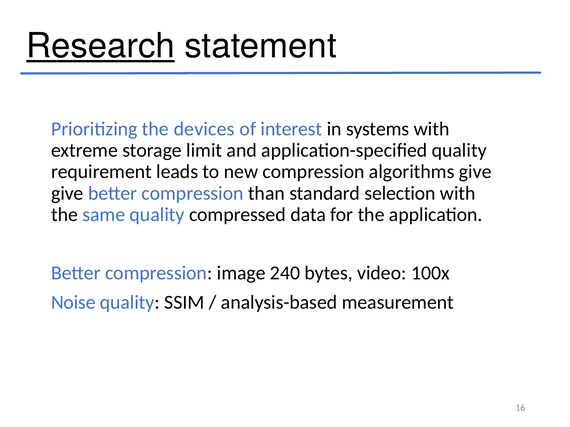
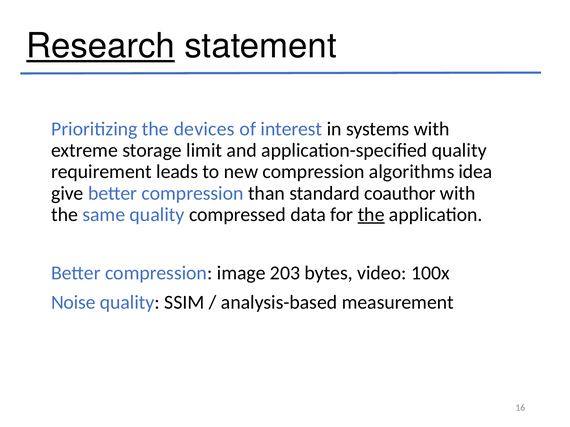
algorithms give: give -> idea (475, 172)
selection: selection -> coauthor (400, 193)
the underline: none -> present (371, 215)
240: 240 -> 203 (285, 273)
